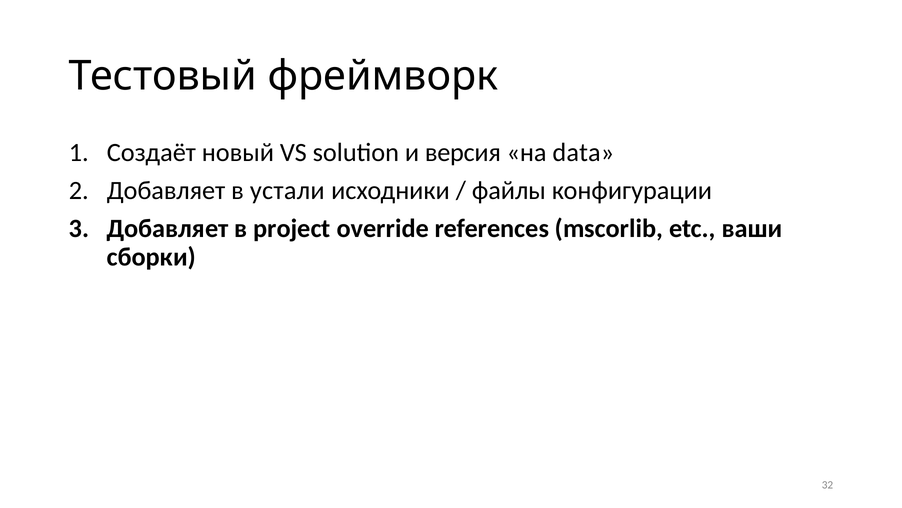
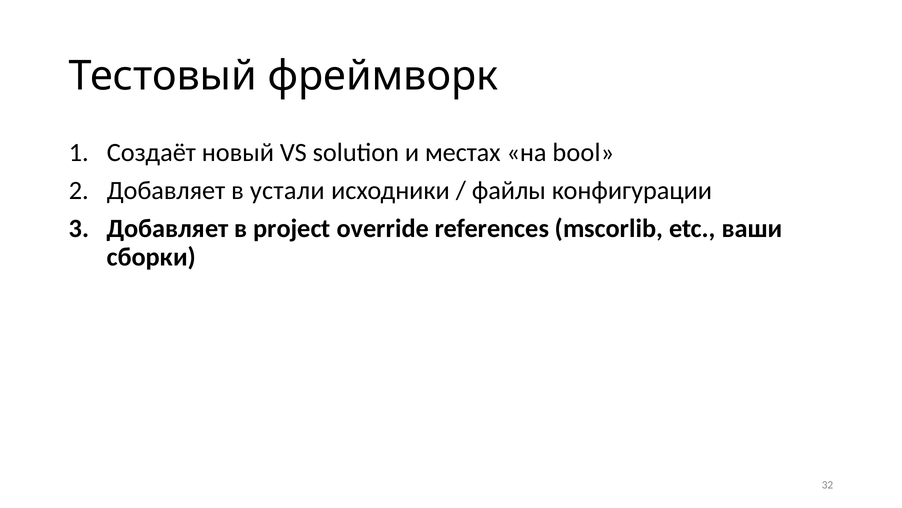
версия: версия -> местах (463, 153)
data: data -> bool (583, 153)
